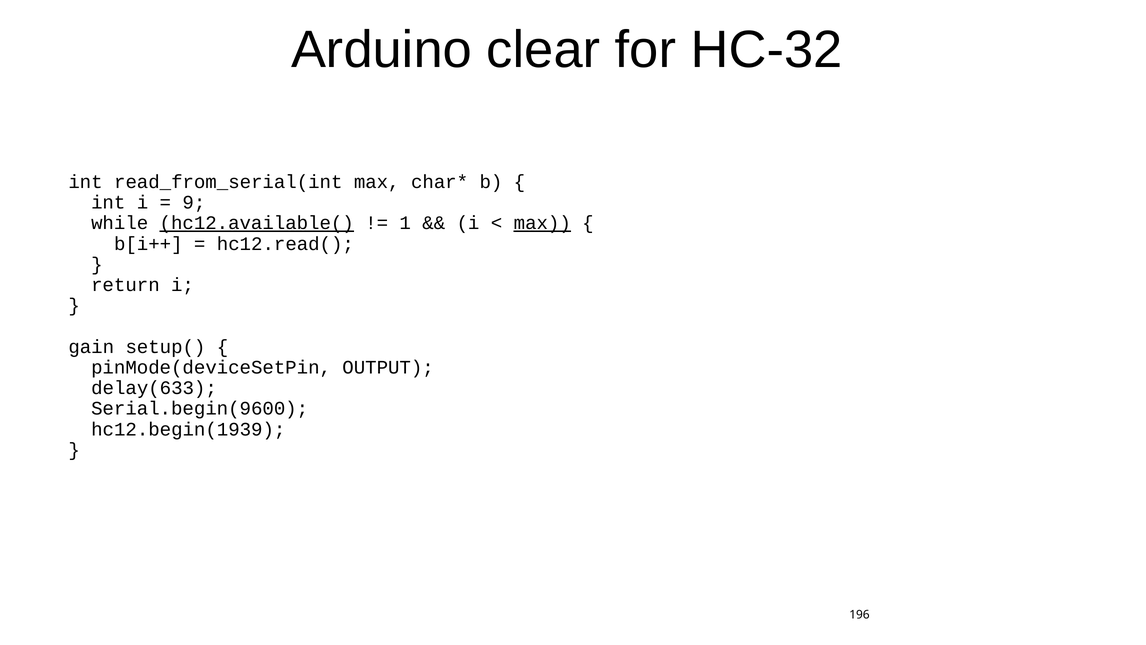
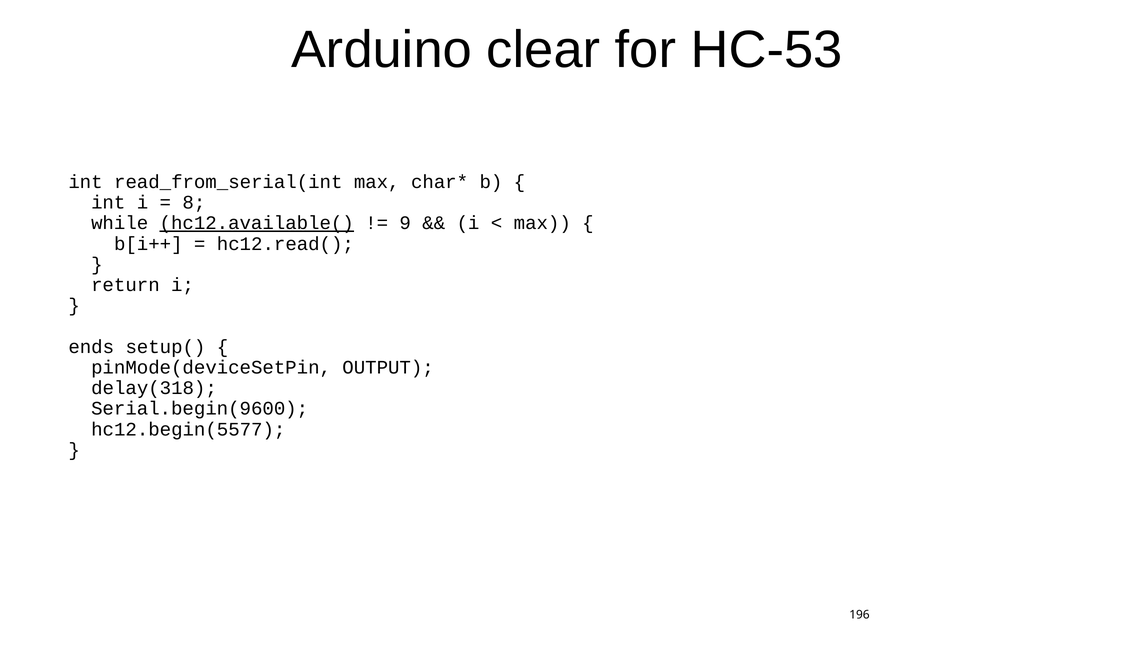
HC-32: HC-32 -> HC-53 (767, 50)
9: 9 -> 8 (194, 202)
1: 1 -> 9 (405, 223)
max underline: present -> none (542, 223)
gain: gain -> ends (91, 347)
delay(633: delay(633 -> delay(318 (154, 388)
hc12.begin(1939: hc12.begin(1939 -> hc12.begin(5577 (188, 429)
